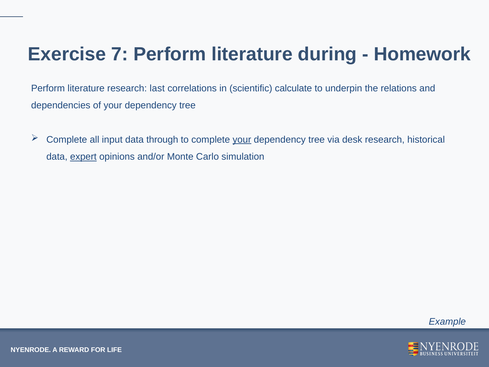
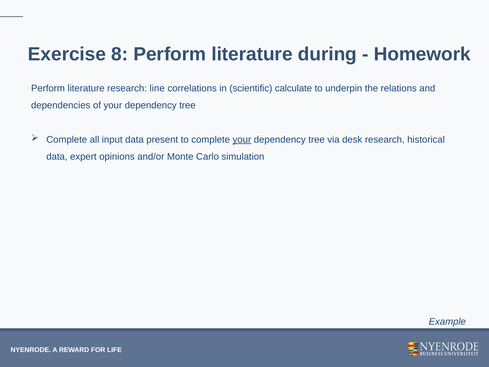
7: 7 -> 8 (120, 54)
last: last -> line (157, 88)
through: through -> present (162, 140)
expert underline: present -> none (83, 157)
